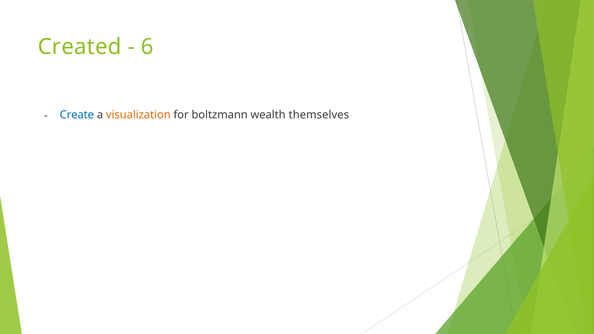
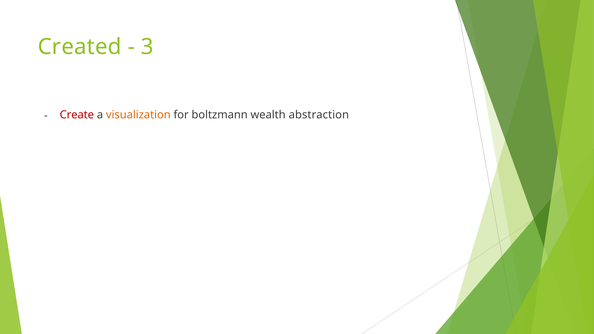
6: 6 -> 3 (147, 47)
Create colour: blue -> red (77, 115)
themselves: themselves -> abstraction (319, 115)
